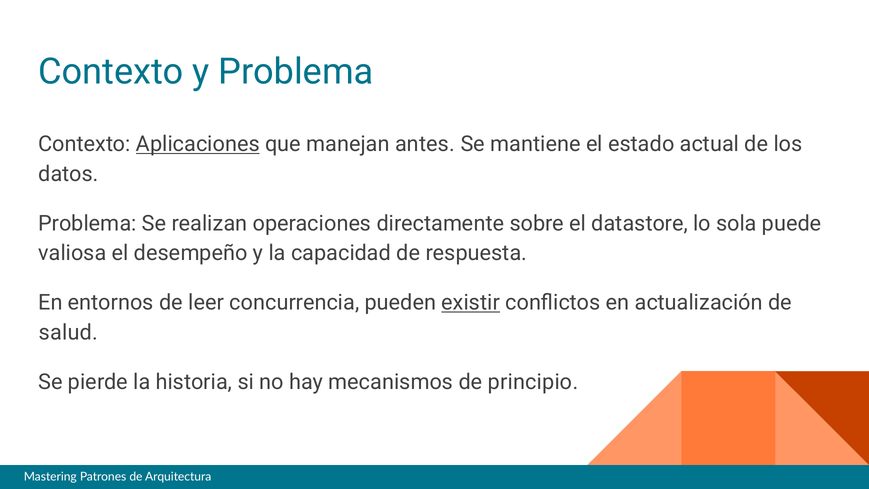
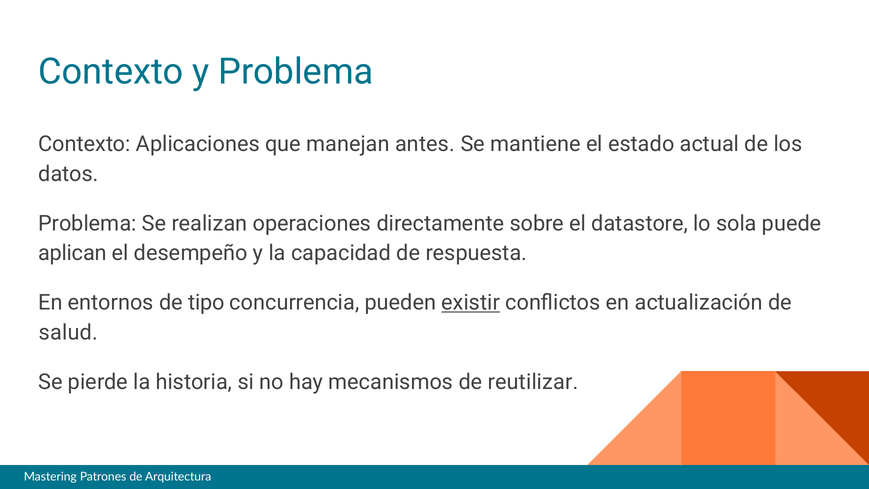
Aplicaciones underline: present -> none (198, 144)
valiosa: valiosa -> aplican (72, 253)
leer: leer -> tipo (206, 302)
principio: principio -> reutilizar (533, 382)
